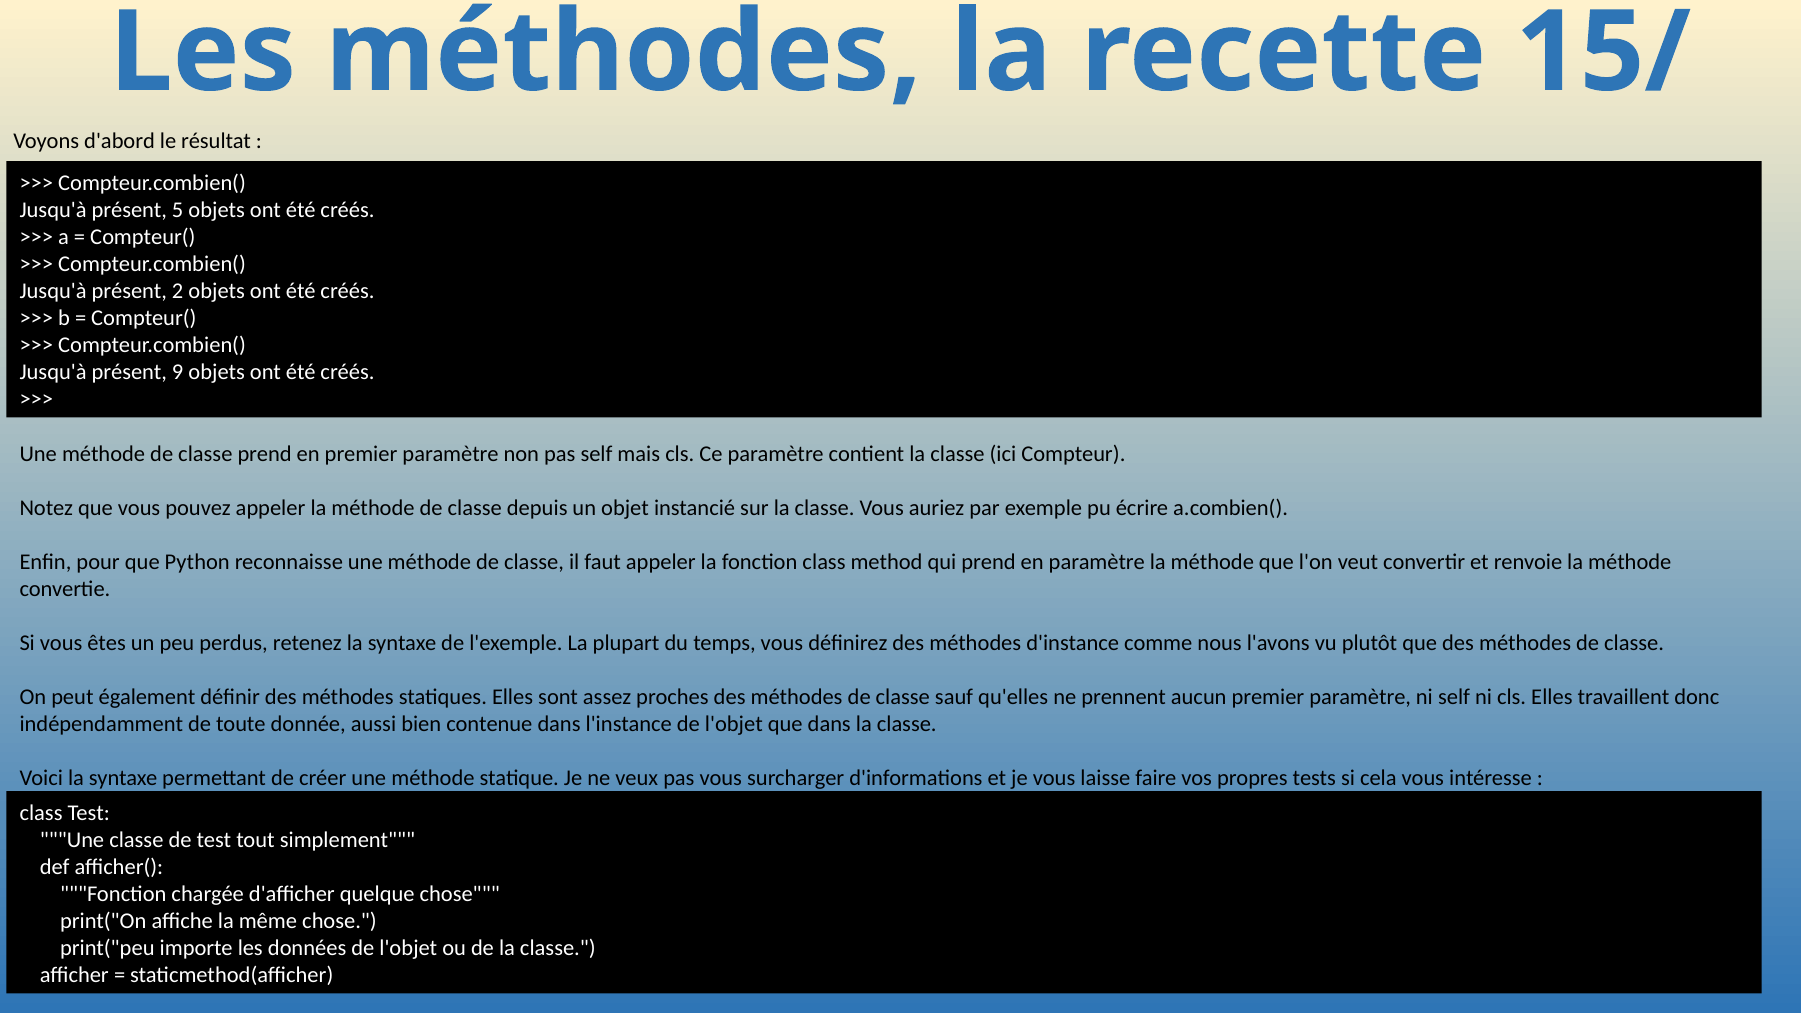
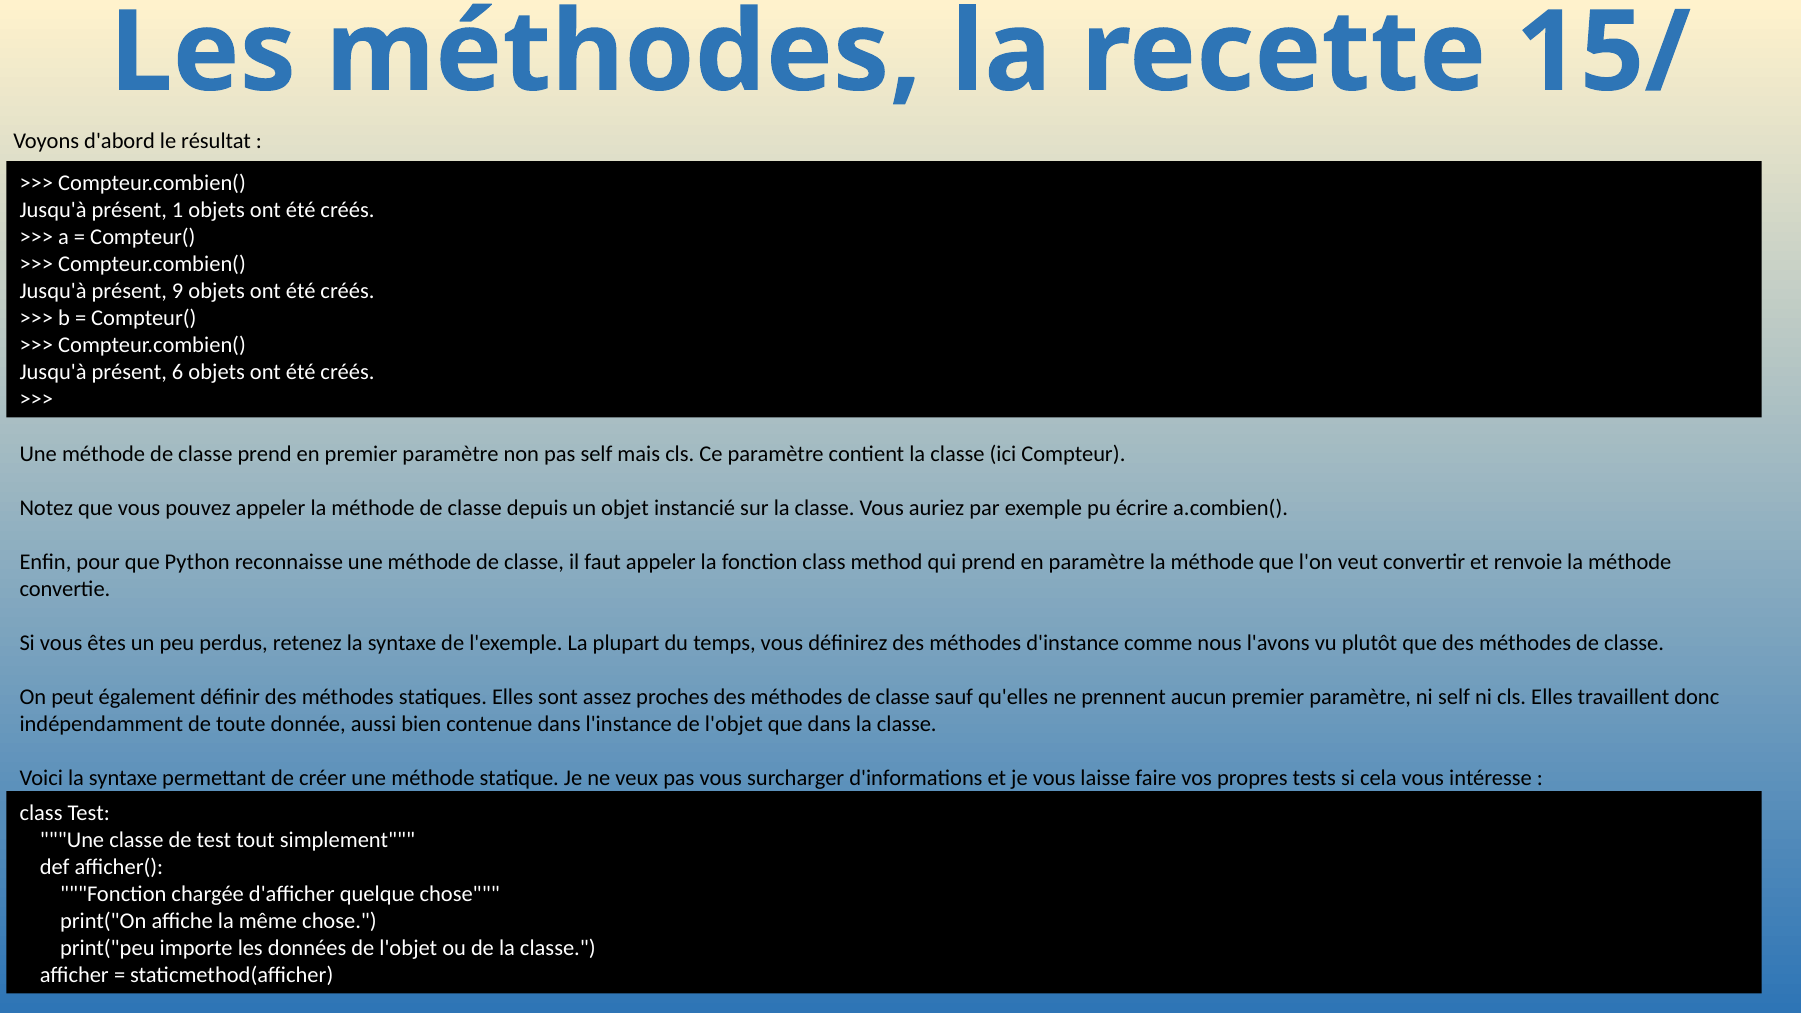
5: 5 -> 1 (178, 210)
2: 2 -> 9 (178, 291)
9: 9 -> 6 (178, 372)
